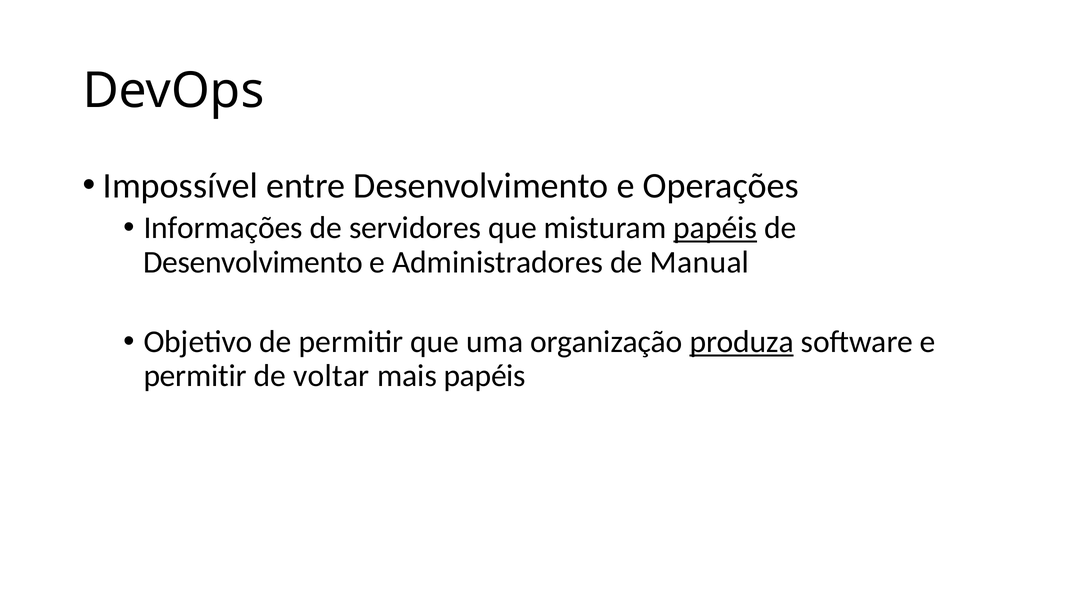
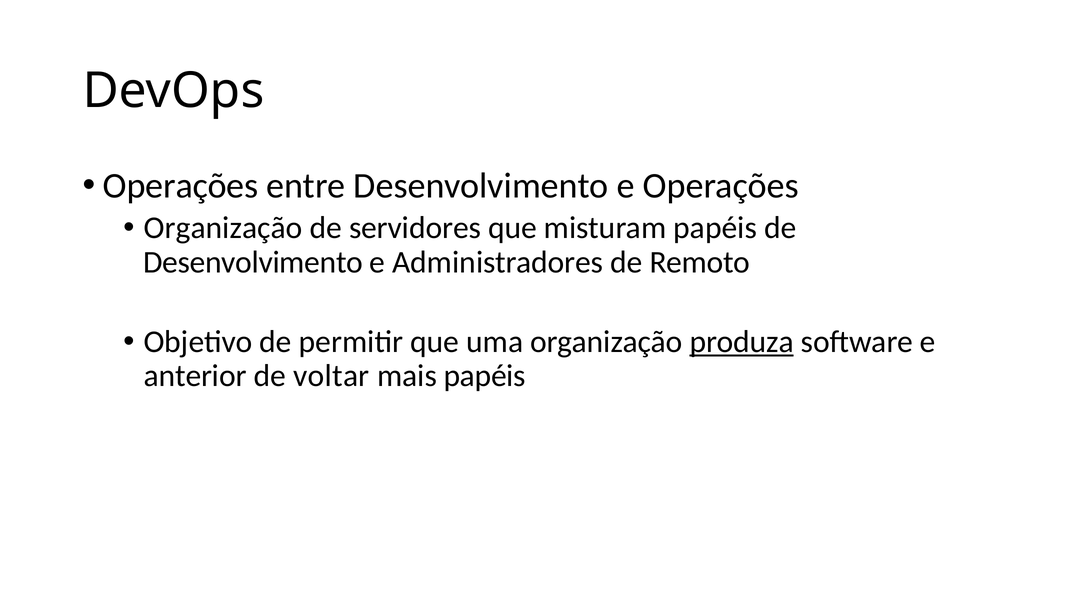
Impossível: Impossível -> Operações (181, 186)
Informações: Informações -> Organização (223, 228)
papéis underline: present -> none (715, 228)
Manual: Manual -> Remoto (700, 262)
permitir: permitir -> anterior (195, 376)
